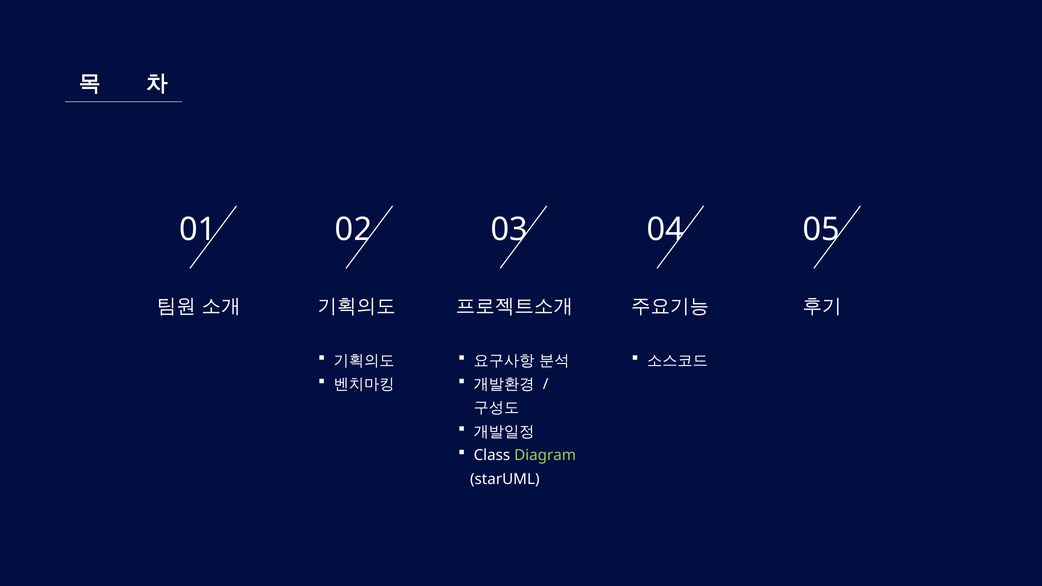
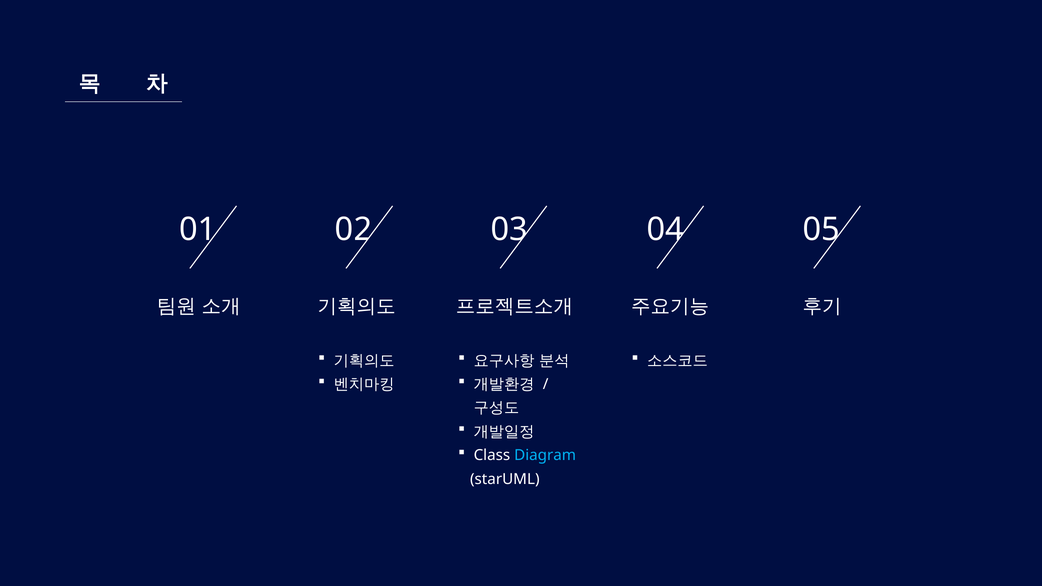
Diagram colour: light green -> light blue (545, 455)
